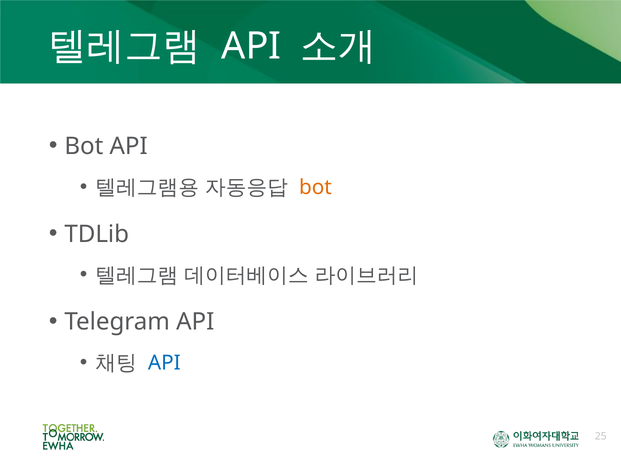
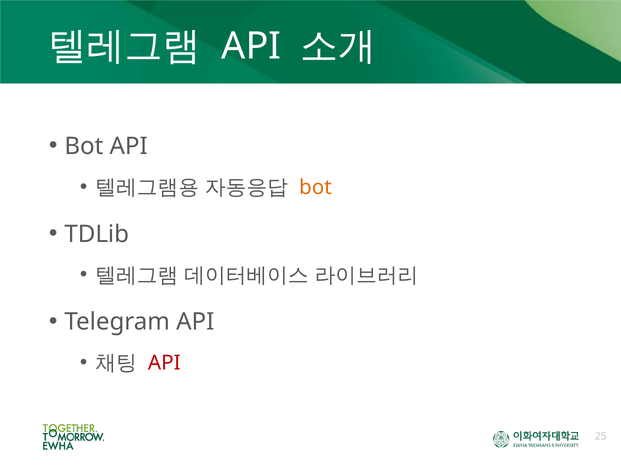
API colour: blue -> red (164, 363)
